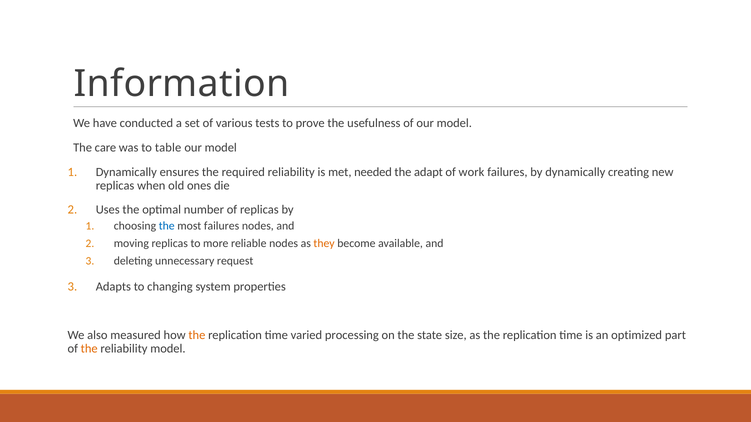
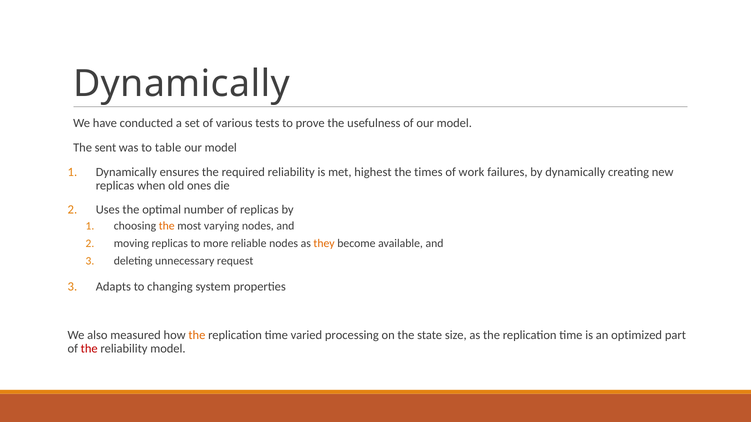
Information: Information -> Dynamically (182, 84)
care: care -> sent (105, 148)
needed: needed -> highest (373, 172)
adapt: adapt -> times (428, 172)
the colour: blue -> orange (167, 226)
most failures: failures -> varying (222, 226)
the colour: orange -> red (89, 349)
